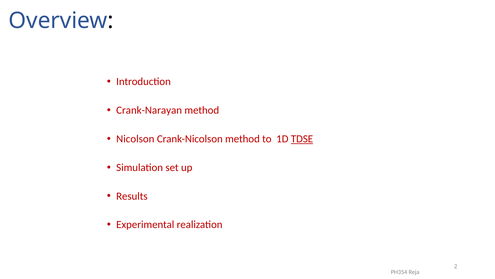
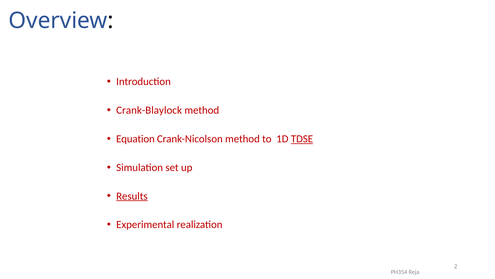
Crank-Narayan: Crank-Narayan -> Crank-Blaylock (149, 110)
Nicolson: Nicolson -> Equation (135, 139)
Results underline: none -> present (132, 196)
